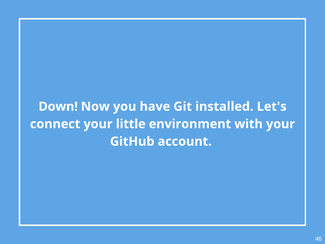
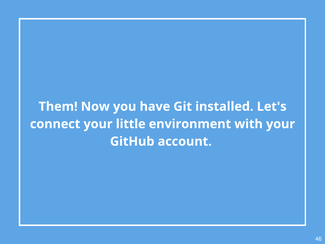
Down: Down -> Them (58, 106)
